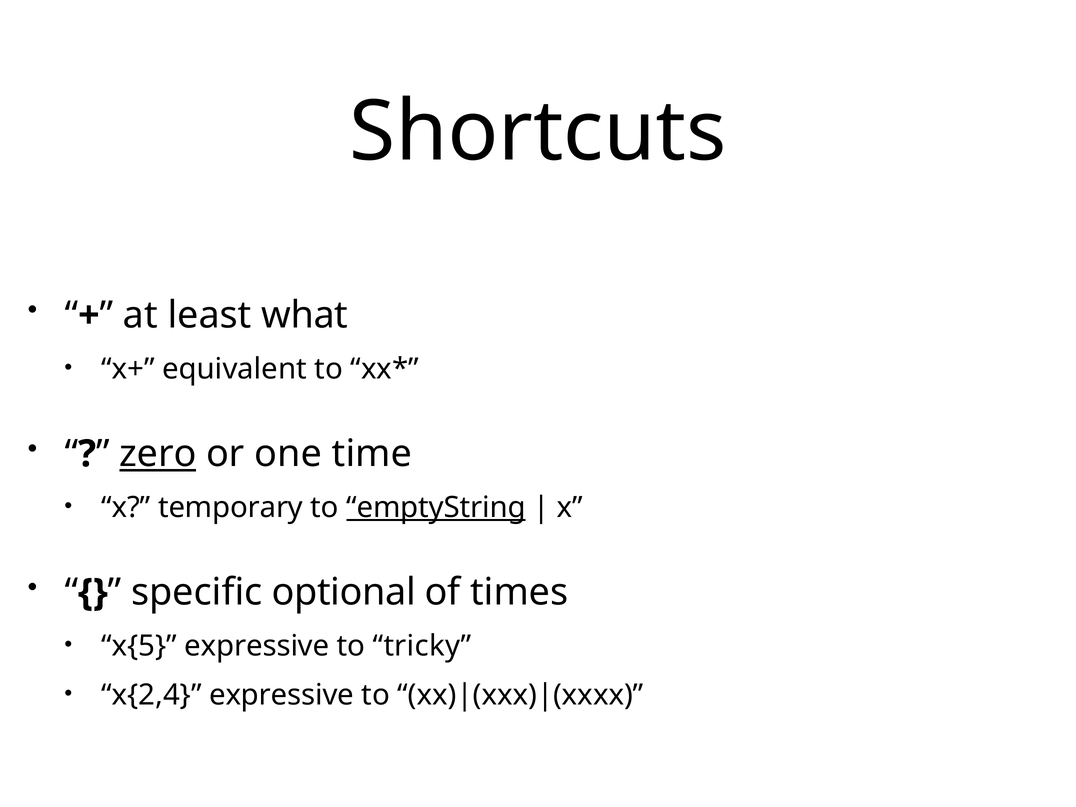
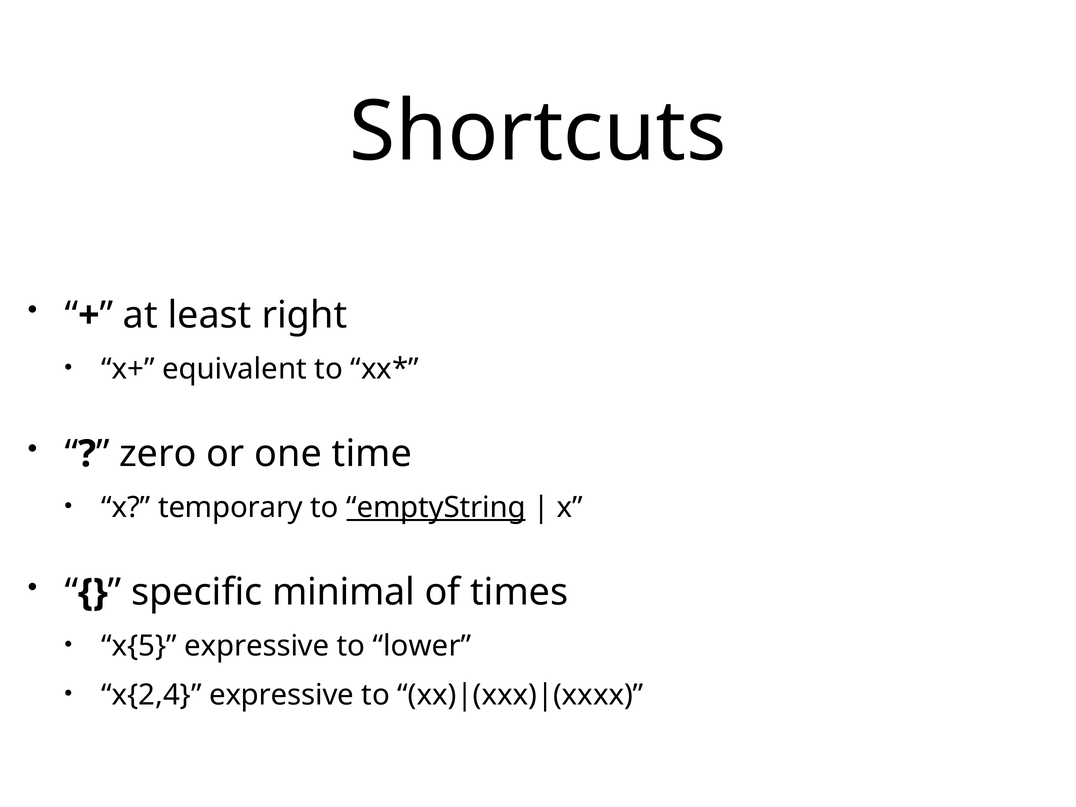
what: what -> right (304, 315)
zero underline: present -> none (158, 454)
optional: optional -> minimal (344, 592)
tricky: tricky -> lower (422, 646)
